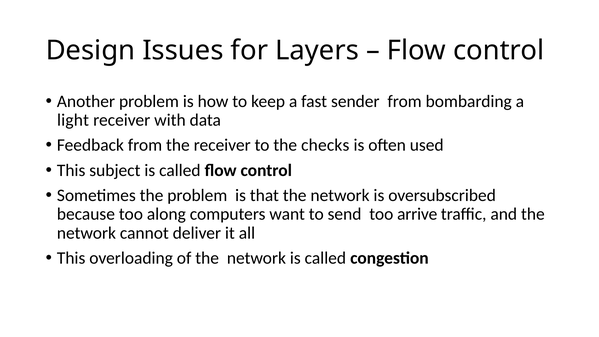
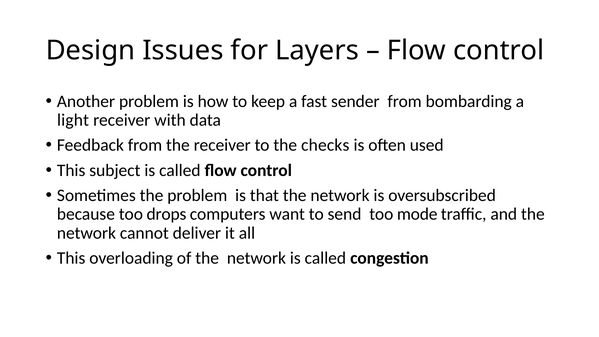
along: along -> drops (166, 214)
arrive: arrive -> mode (417, 214)
